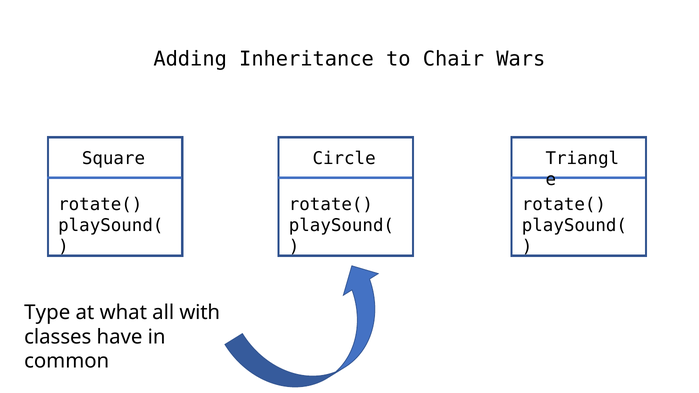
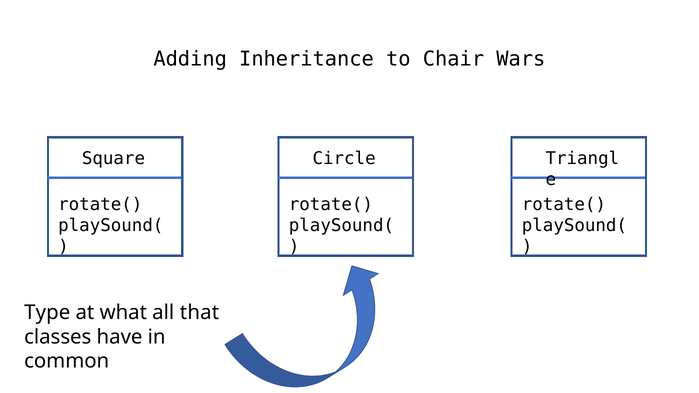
with: with -> that (200, 312)
